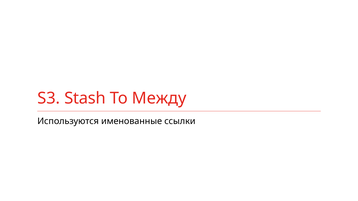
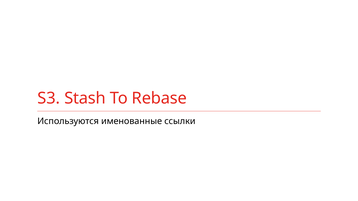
Между: Между -> Rebase (159, 98)
